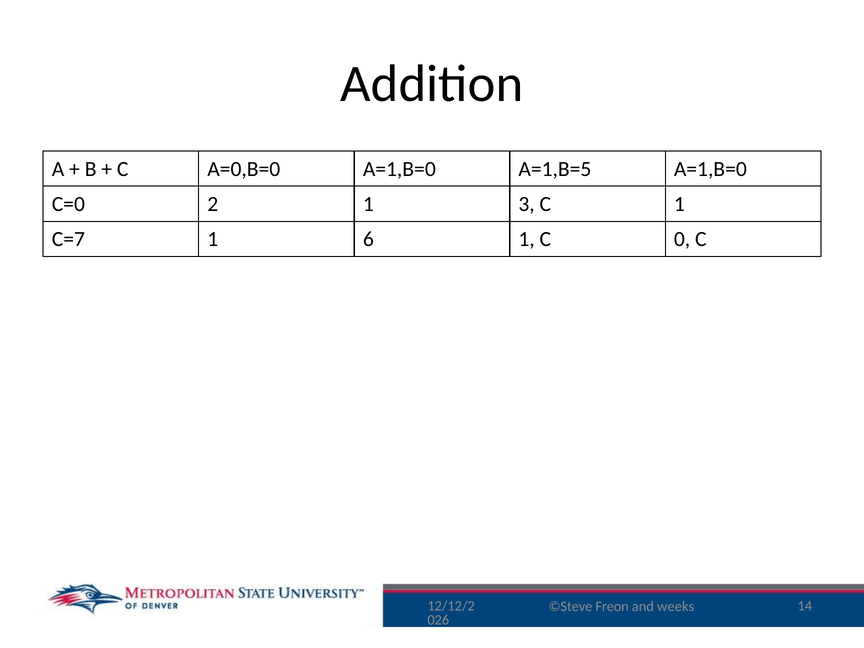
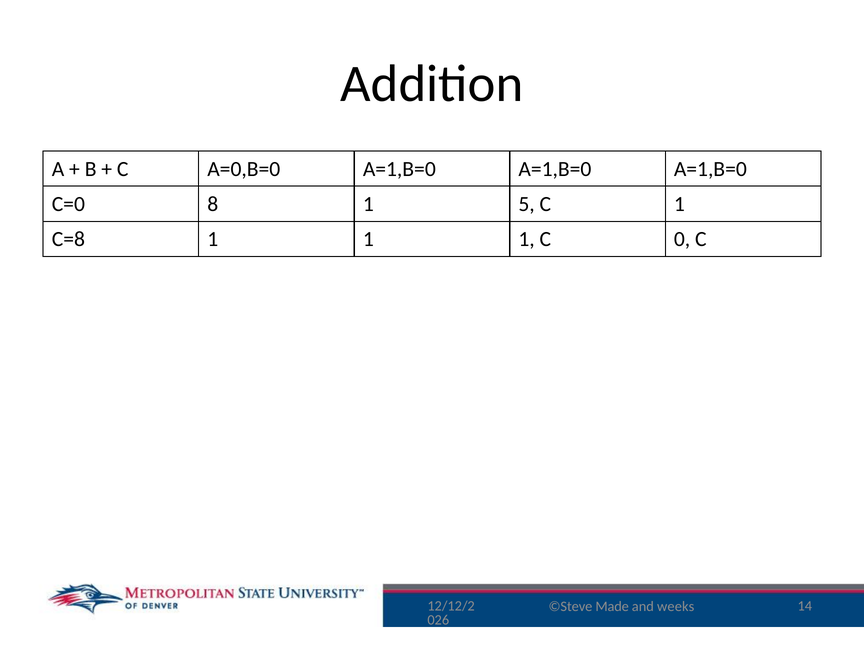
A=0,B=0 A=1,B=0 A=1,B=5: A=1,B=5 -> A=1,B=0 (555, 169)
2: 2 -> 8 (213, 204)
3: 3 -> 5 (527, 204)
C=7: C=7 -> C=8 (68, 239)
6: 6 -> 1 (368, 239)
Freon: Freon -> Made (612, 606)
